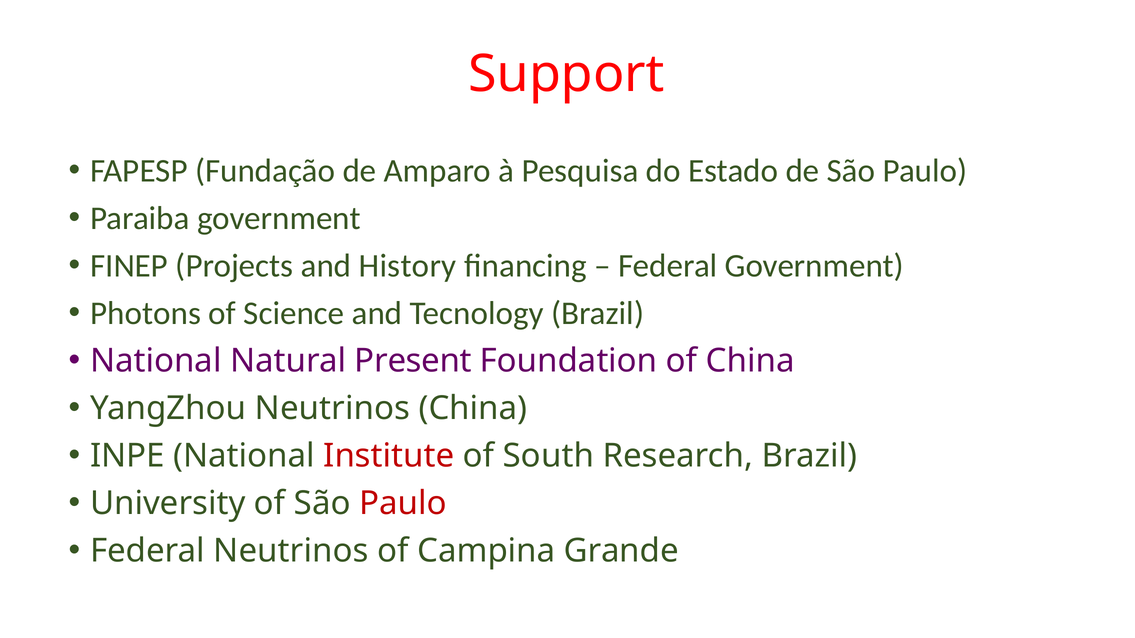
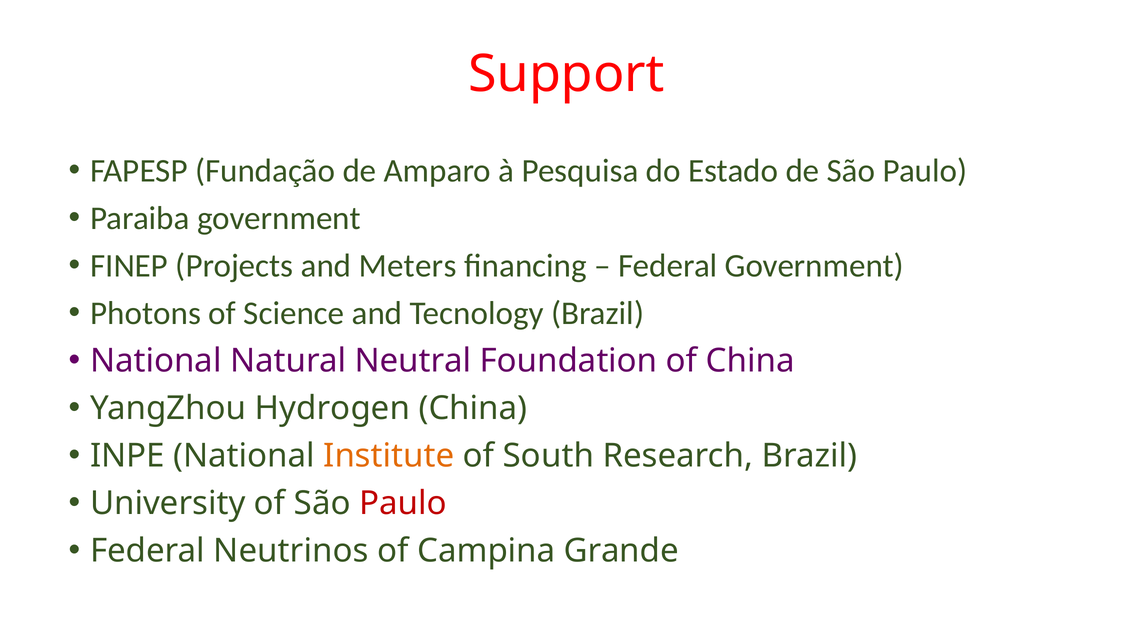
History: History -> Meters (408, 266)
Present: Present -> Neutral (413, 361)
YangZhou Neutrinos: Neutrinos -> Hydrogen (332, 408)
Institute colour: red -> orange (389, 456)
